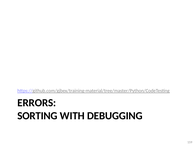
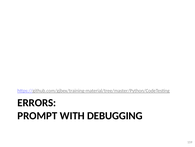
SORTING: SORTING -> PROMPT (37, 115)
